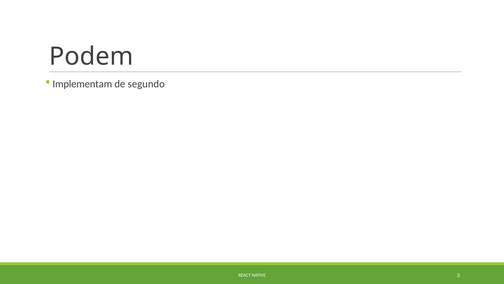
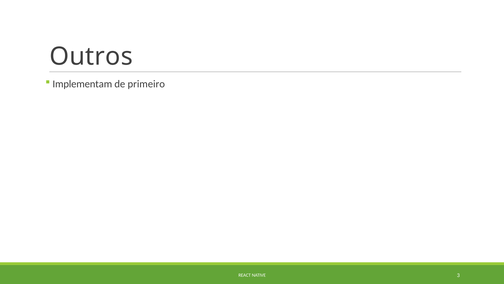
Podem: Podem -> Outros (91, 56)
segundo: segundo -> primeiro (146, 84)
